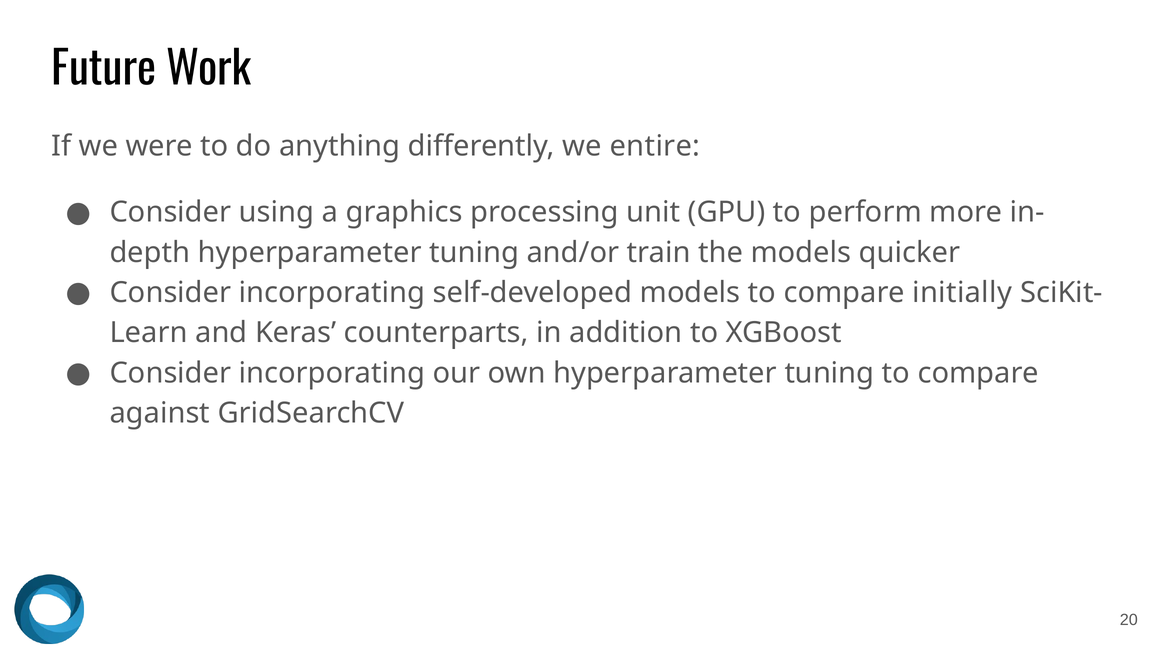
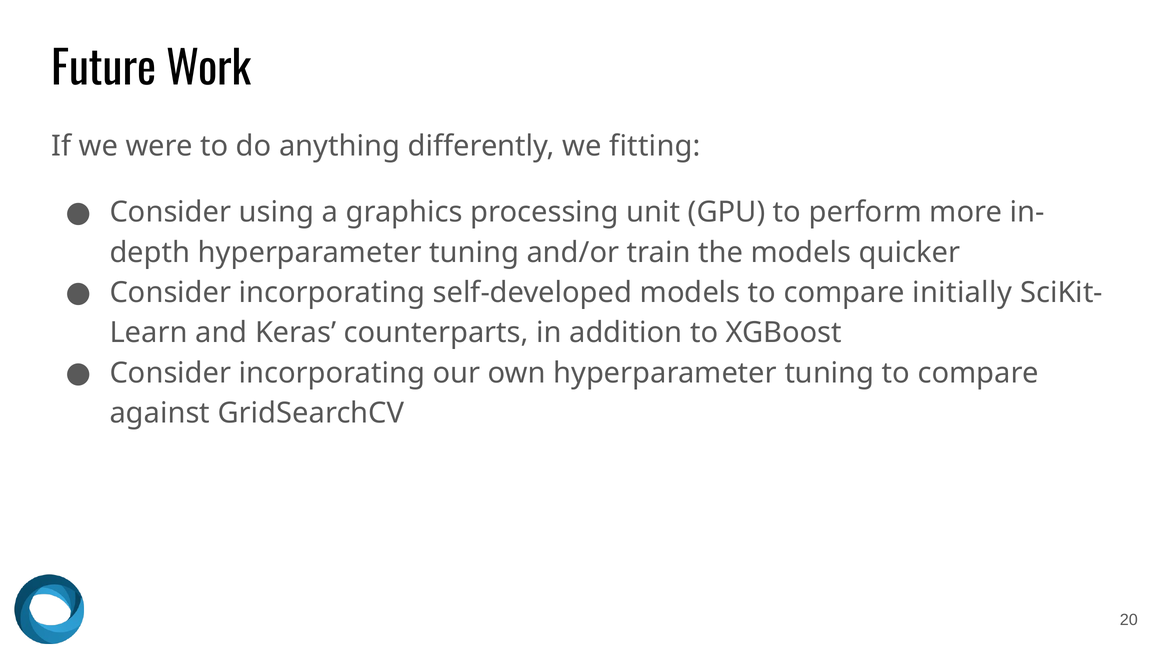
entire: entire -> fitting (655, 146)
